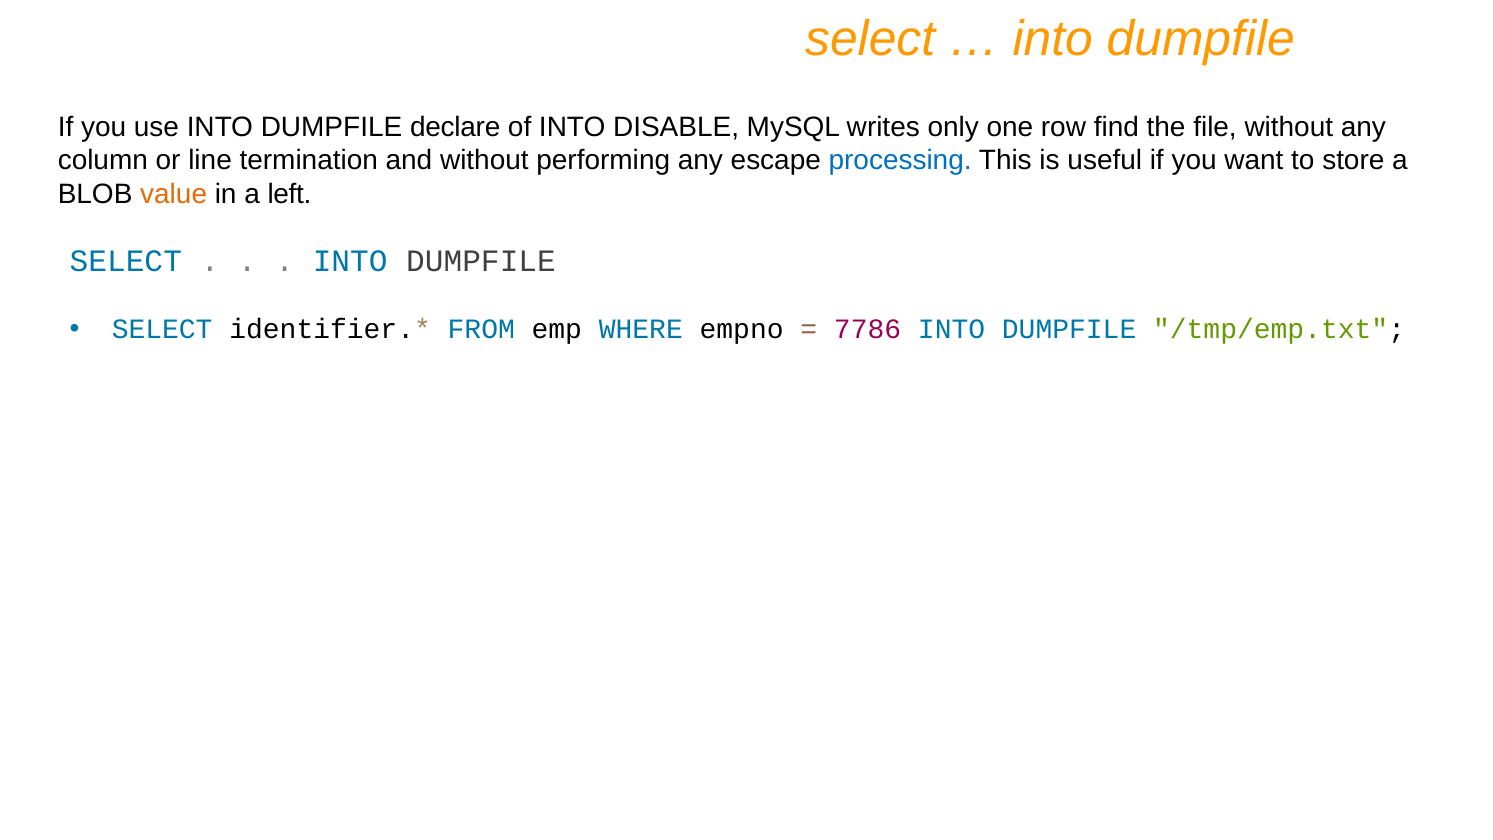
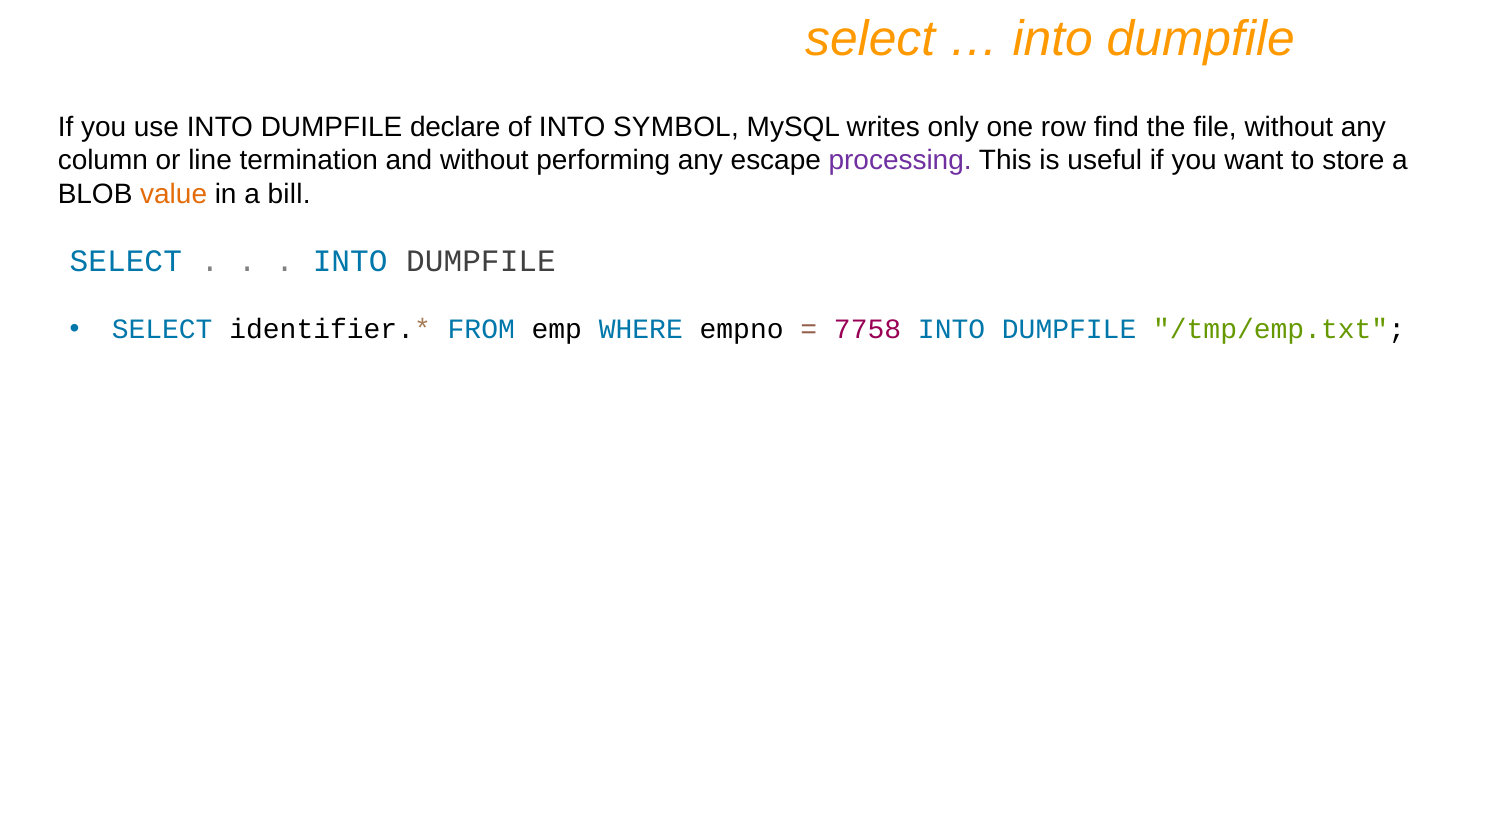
DISABLE: DISABLE -> SYMBOL (676, 127)
processing colour: blue -> purple (900, 160)
left: left -> bill (289, 194)
7786: 7786 -> 7758 (868, 329)
